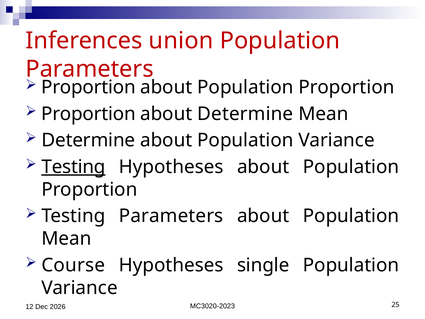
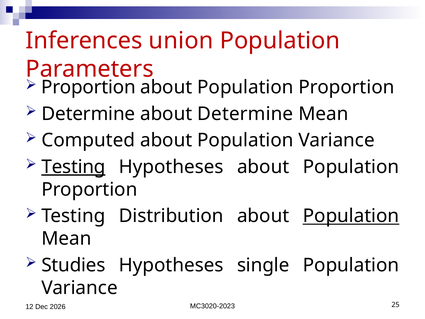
Proportion: Proportion -> Determine (88, 114)
Determine: Determine -> Computed (88, 140)
Testing Parameters: Parameters -> Distribution (171, 216)
Population underline: none -> present (351, 216)
Course: Course -> Studies (73, 265)
